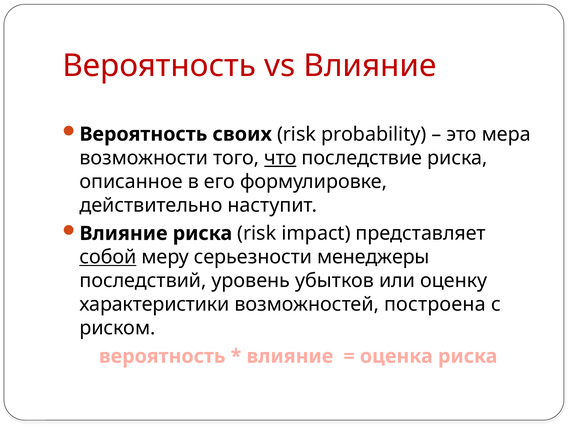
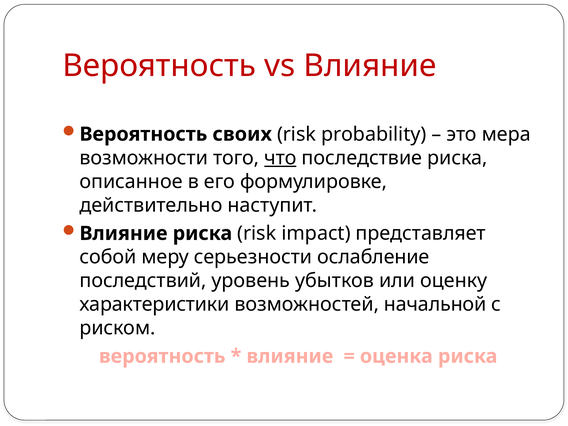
собой underline: present -> none (108, 257)
менеджеры: менеджеры -> ослабление (373, 257)
построена: построена -> начальной (435, 304)
